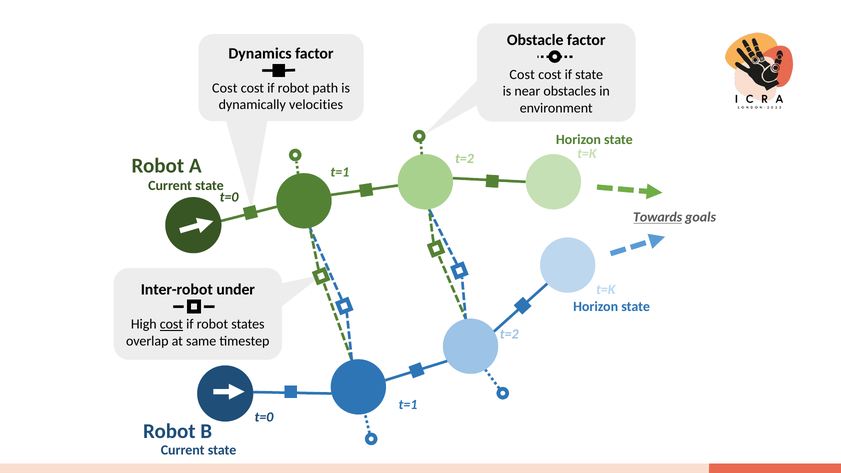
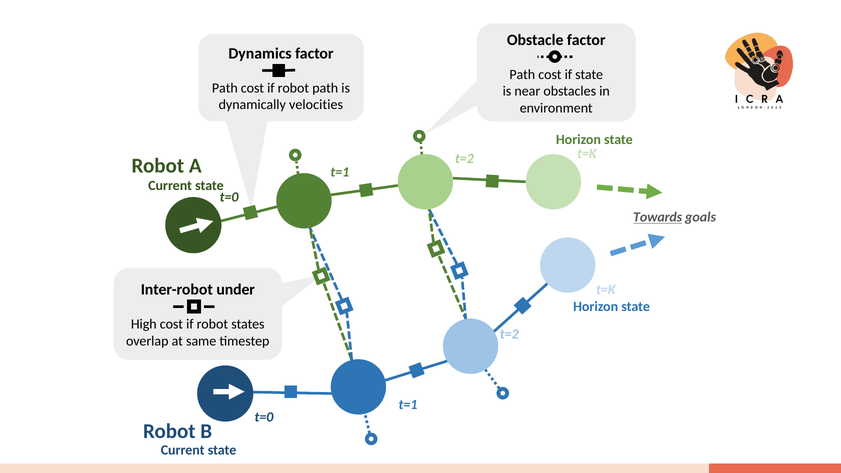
Cost: Cost -> Path (522, 75)
Cost: Cost -> Path (225, 88)
cost underline: present -> none (171, 324)
